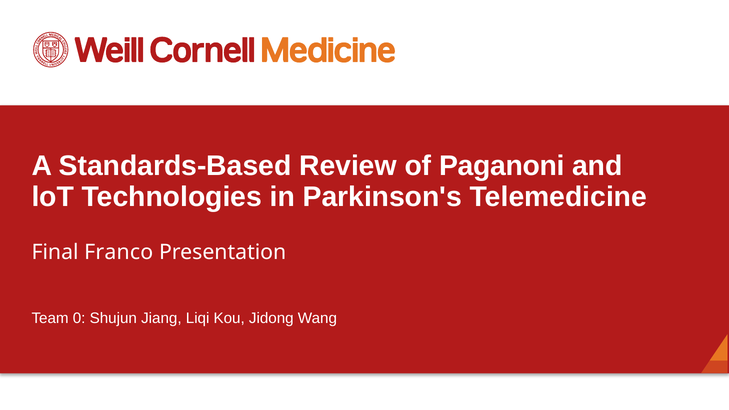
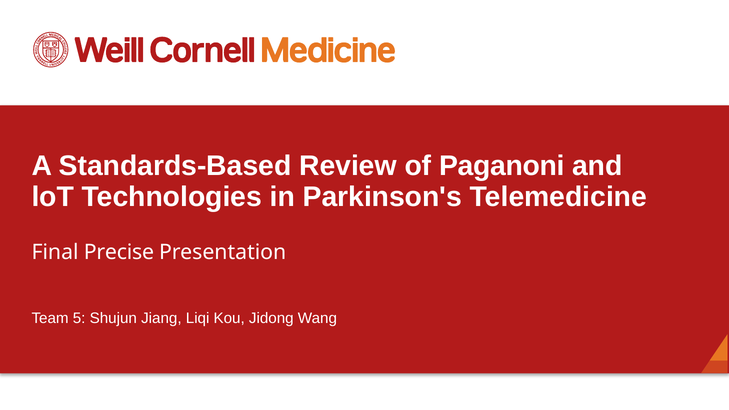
Franco: Franco -> Precise (119, 252)
0: 0 -> 5 (79, 318)
